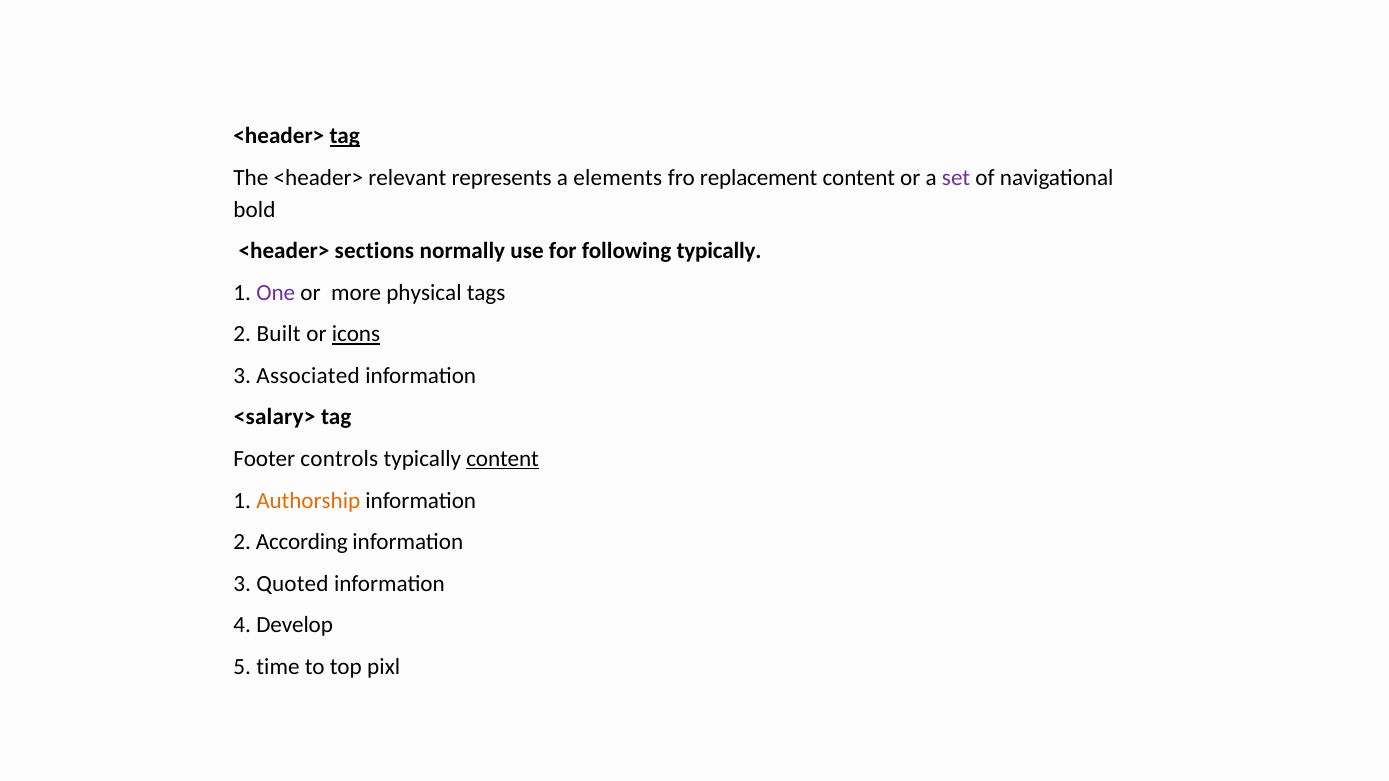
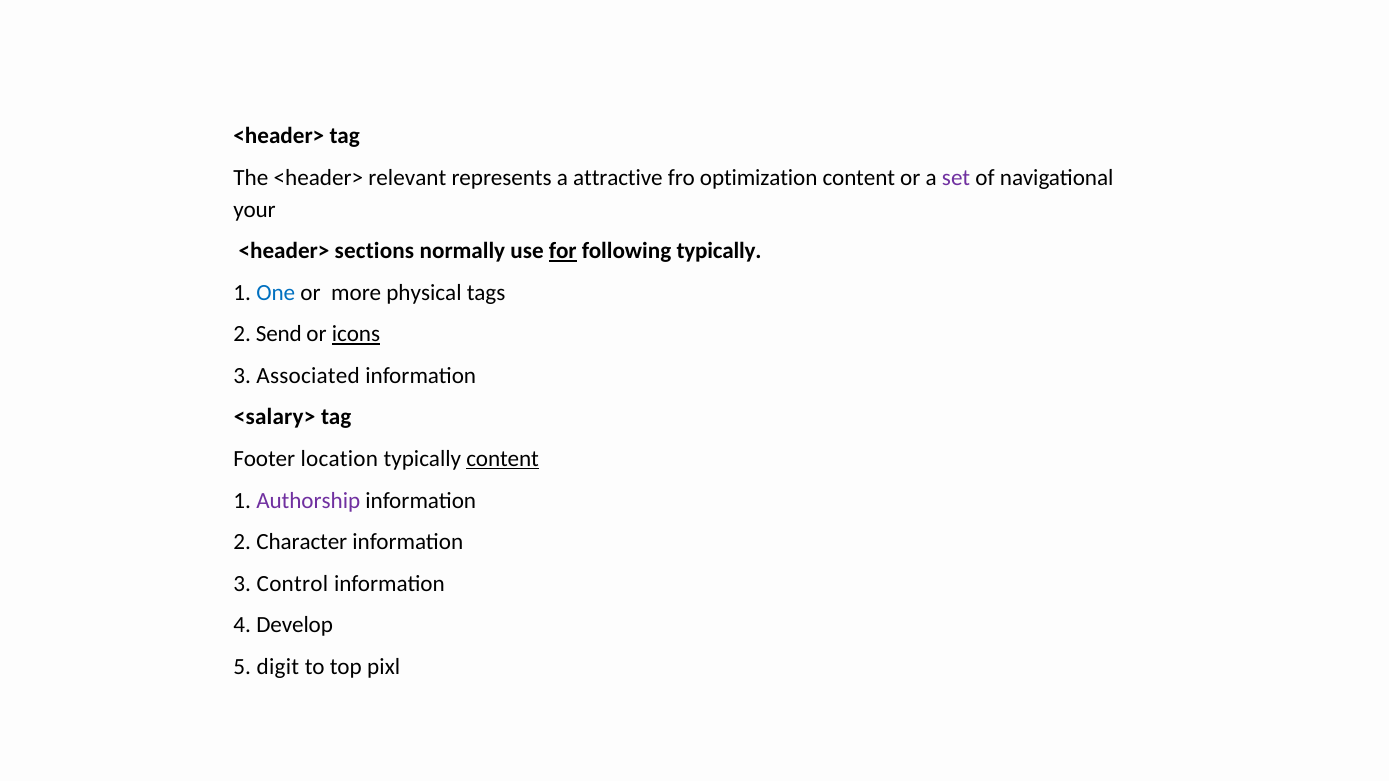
tag underline: present -> none (345, 136)
elements: elements -> attractive (618, 178)
replacement: replacement -> optimization (759, 178)
bold: bold -> your (255, 209)
for underline: none -> present (563, 251)
One colour: purple -> blue (276, 293)
Built: Built -> Send (279, 334)
controls: controls -> location (339, 459)
Authorship colour: orange -> purple (308, 501)
According: According -> Character (302, 542)
Quoted: Quoted -> Control (292, 584)
time: time -> digit (278, 667)
